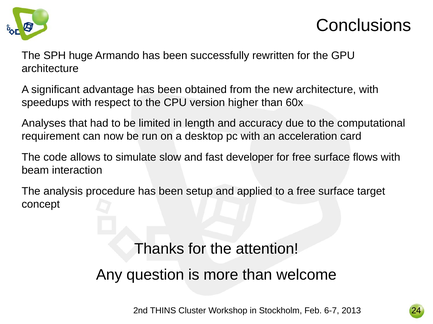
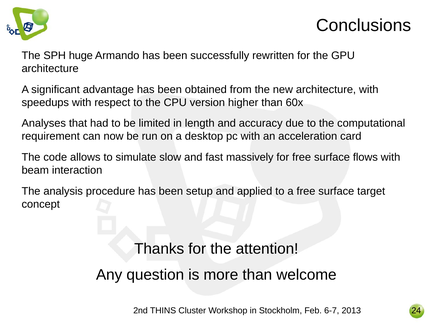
developer: developer -> massively (250, 158)
